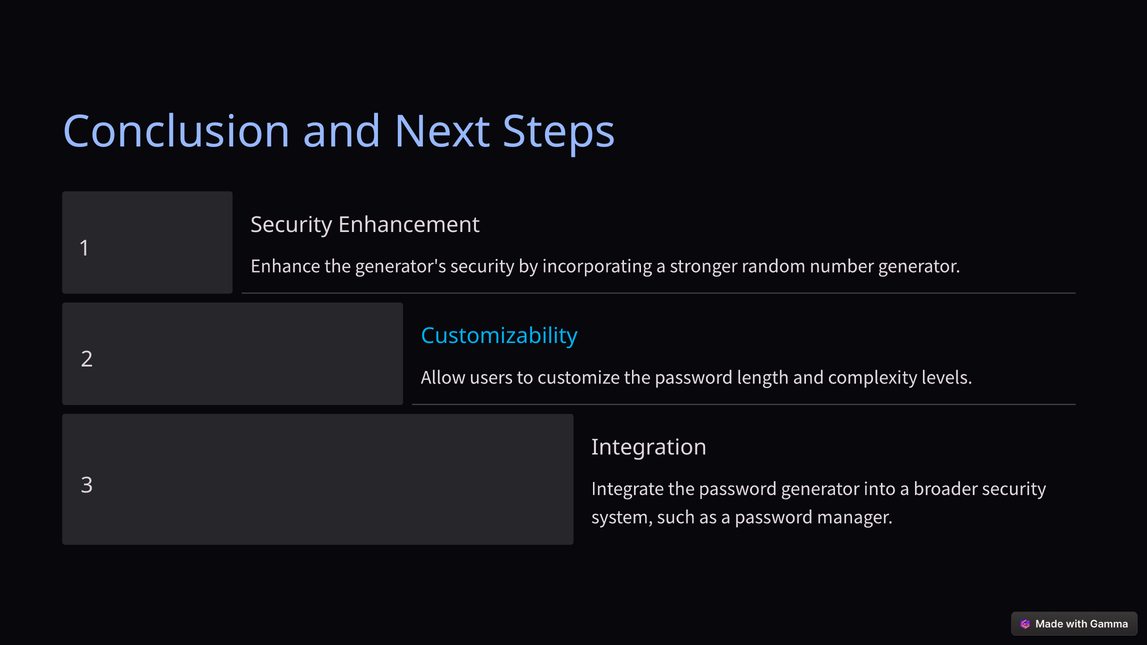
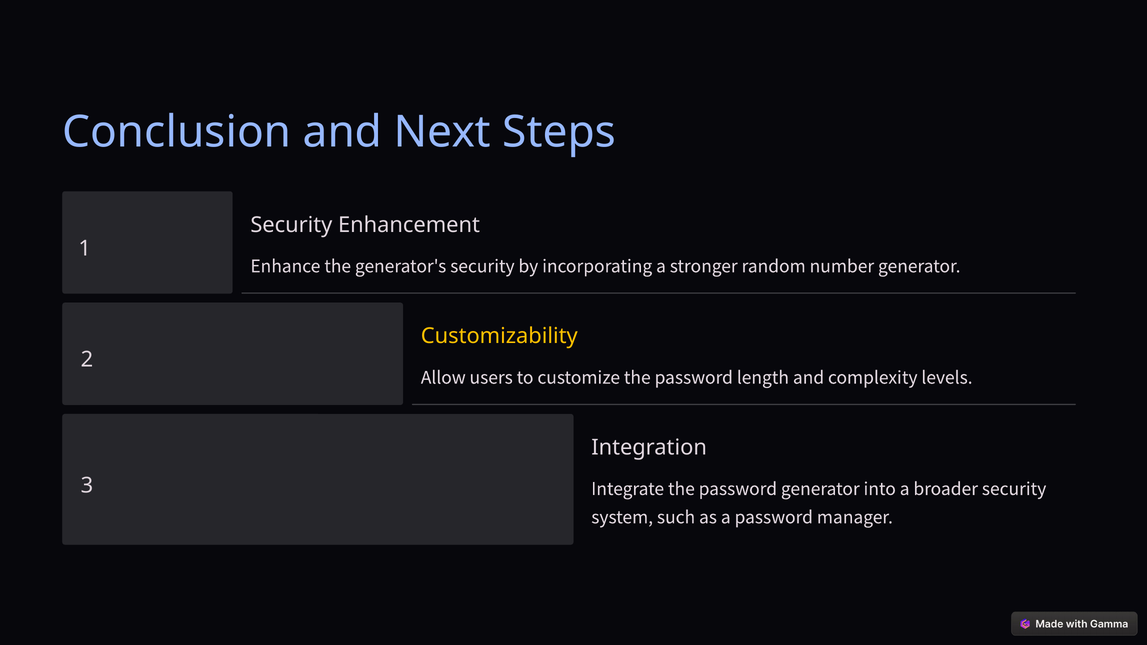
Customizability colour: light blue -> yellow (499, 336)
